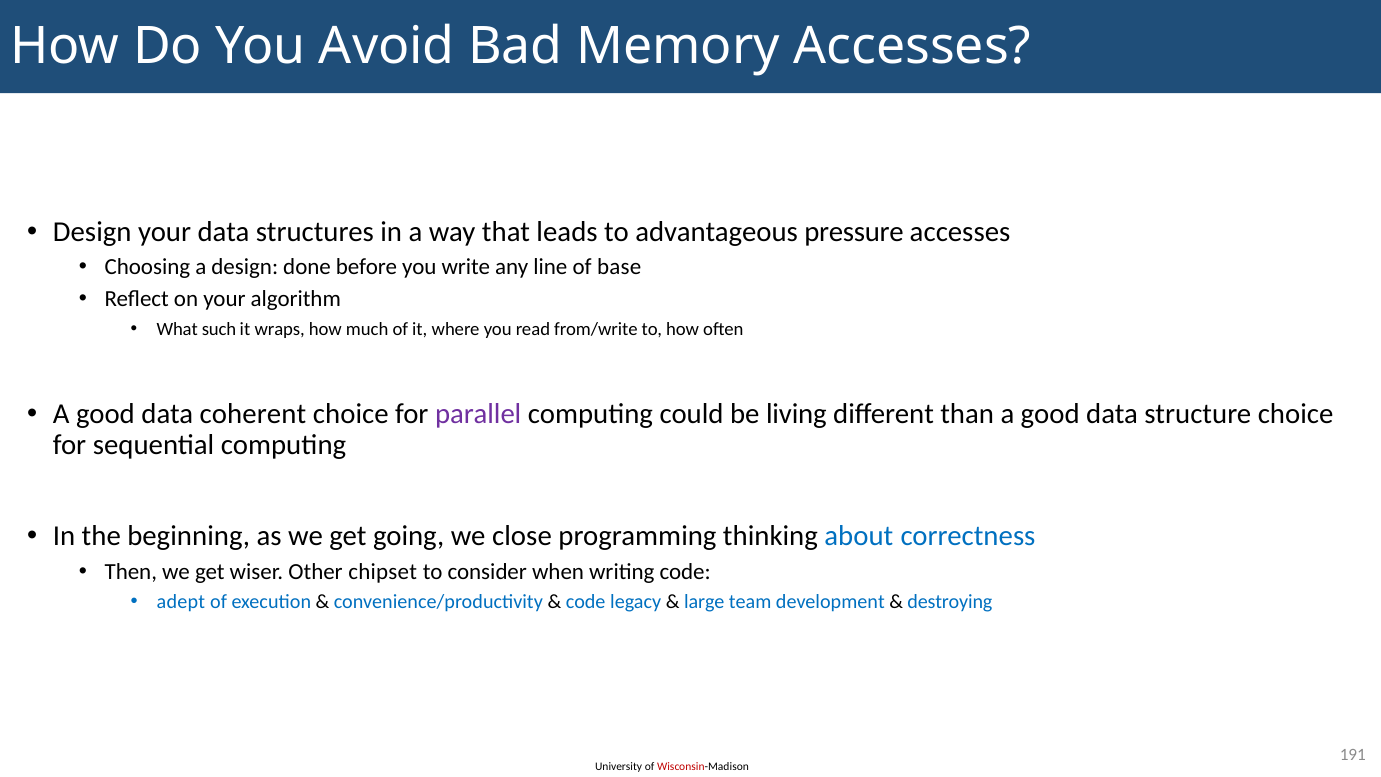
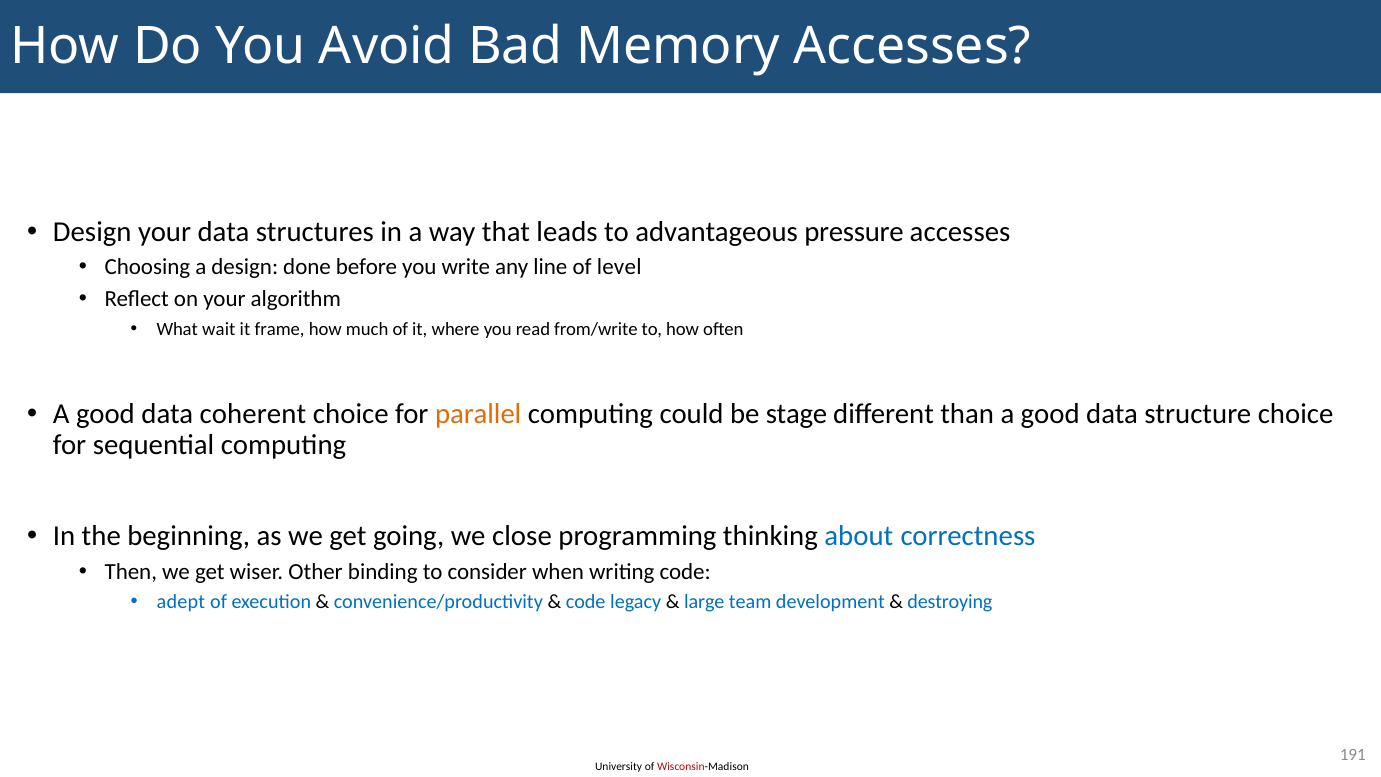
base: base -> level (619, 267)
such: such -> wait (219, 329)
wraps: wraps -> frame (280, 329)
parallel colour: purple -> orange (478, 414)
living: living -> stage (796, 414)
chipset: chipset -> binding (383, 571)
